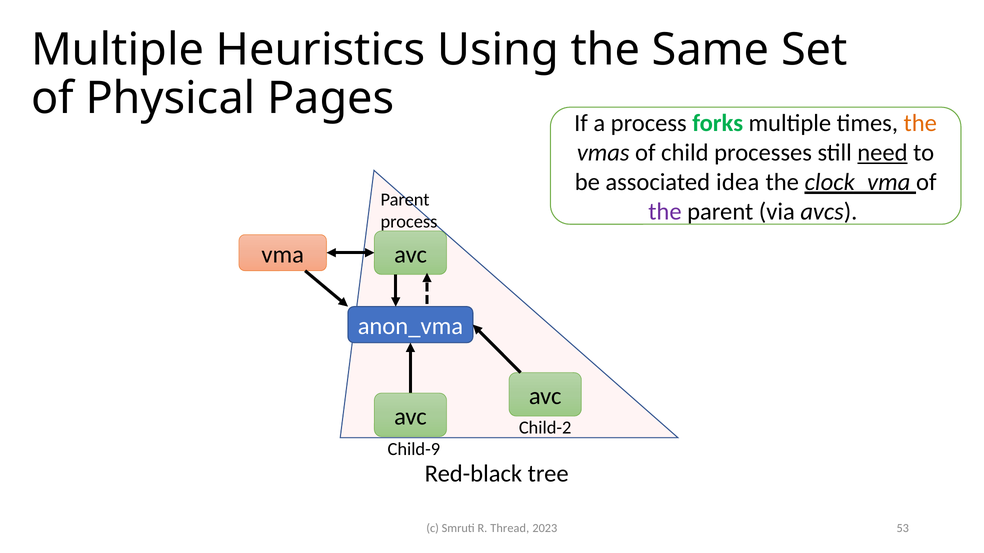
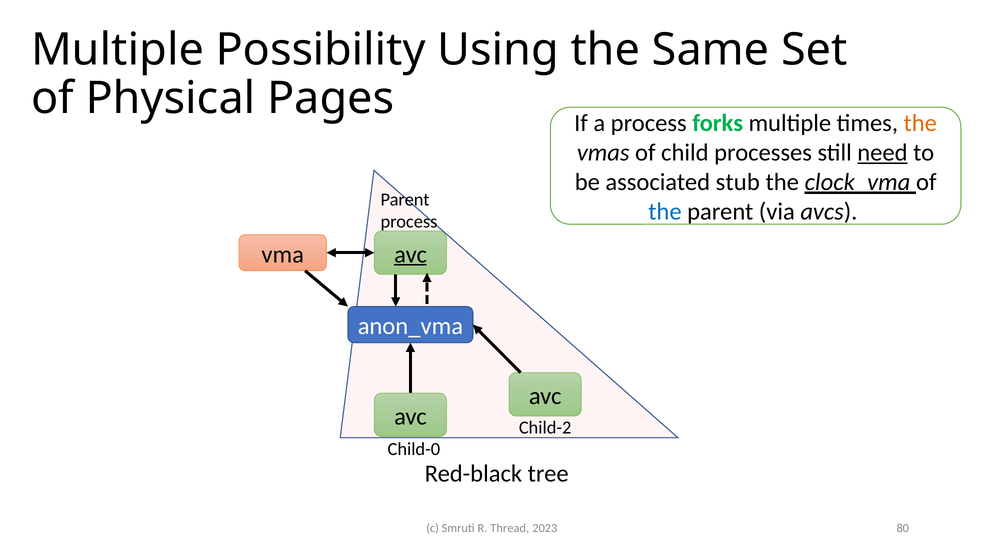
Heuristics: Heuristics -> Possibility (321, 50)
idea: idea -> stub (738, 182)
the colour: purple -> blue (665, 212)
avc underline: none -> present (411, 255)
Child-9: Child-9 -> Child-0 (414, 450)
53: 53 -> 80 (903, 528)
